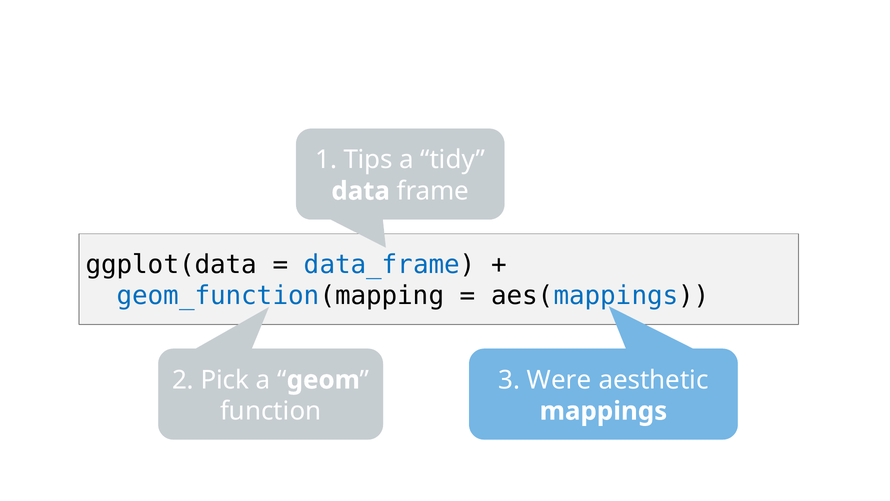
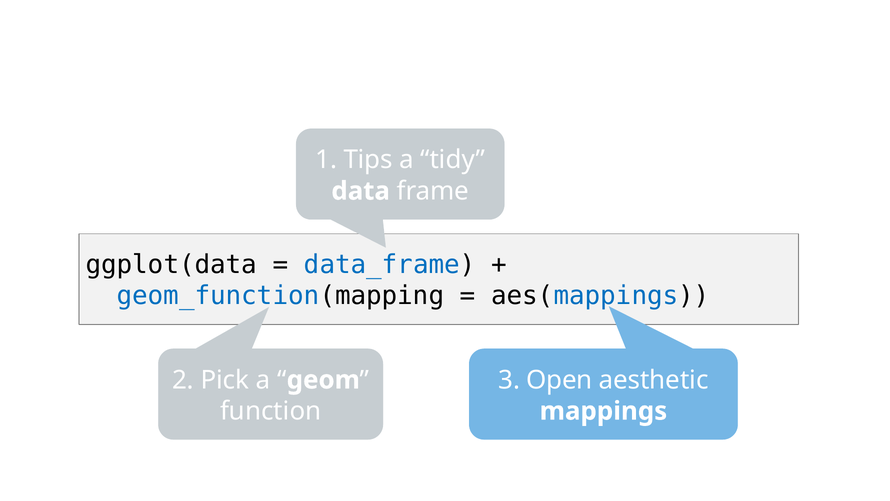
Were: Were -> Open (559, 380)
